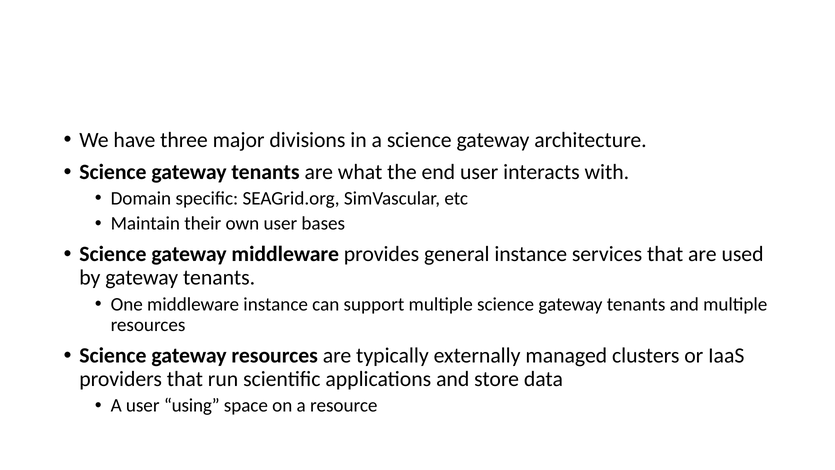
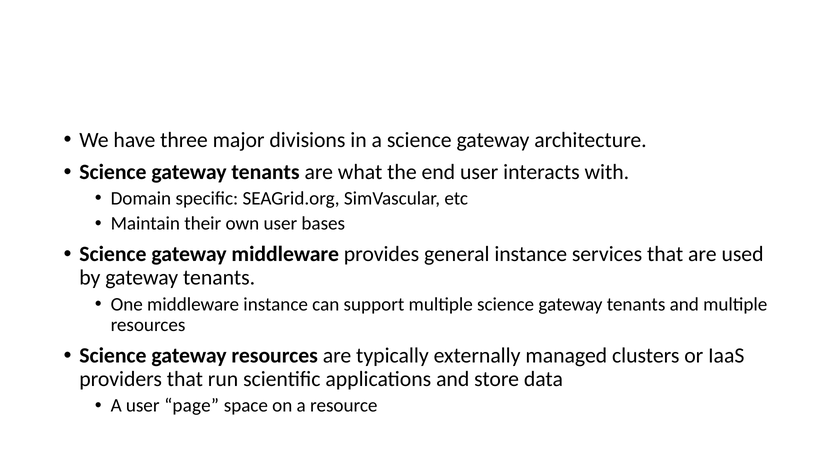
using: using -> page (192, 405)
